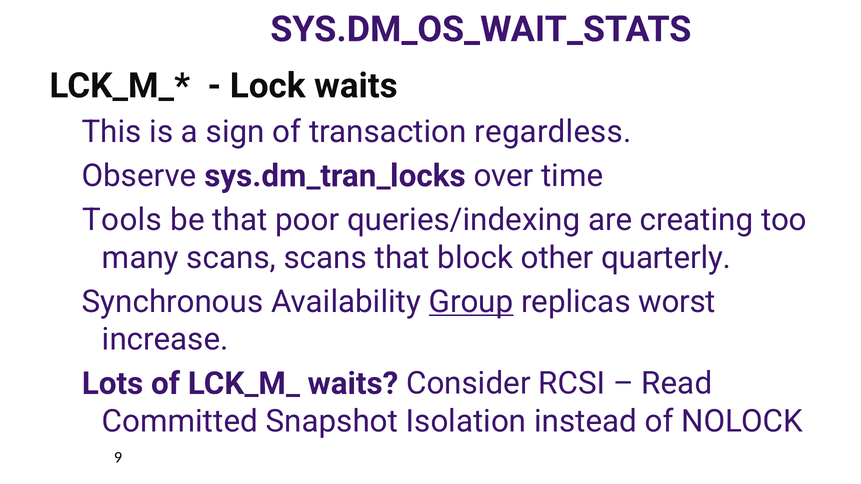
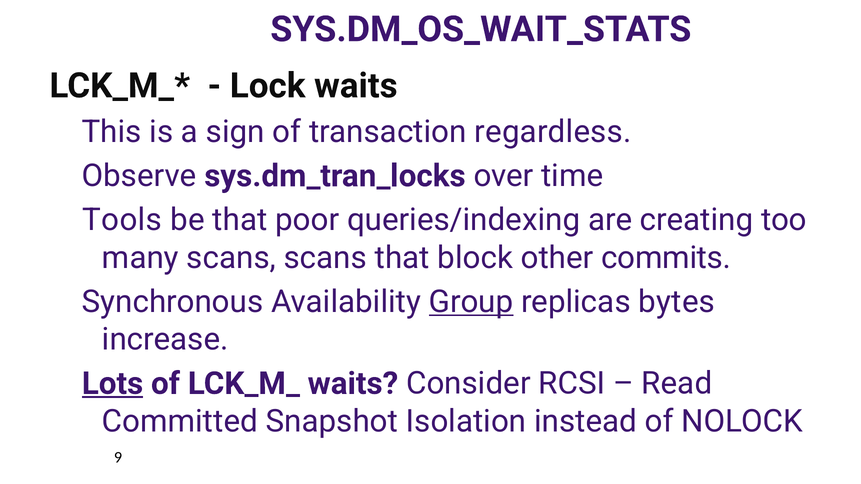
quarterly: quarterly -> commits (666, 258)
worst: worst -> bytes (677, 302)
Lots underline: none -> present (112, 384)
